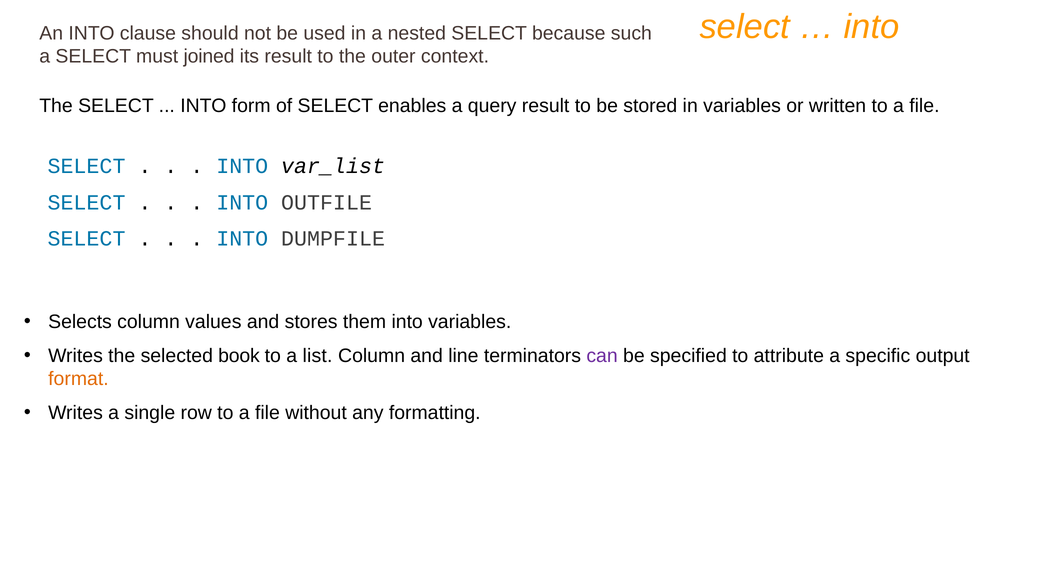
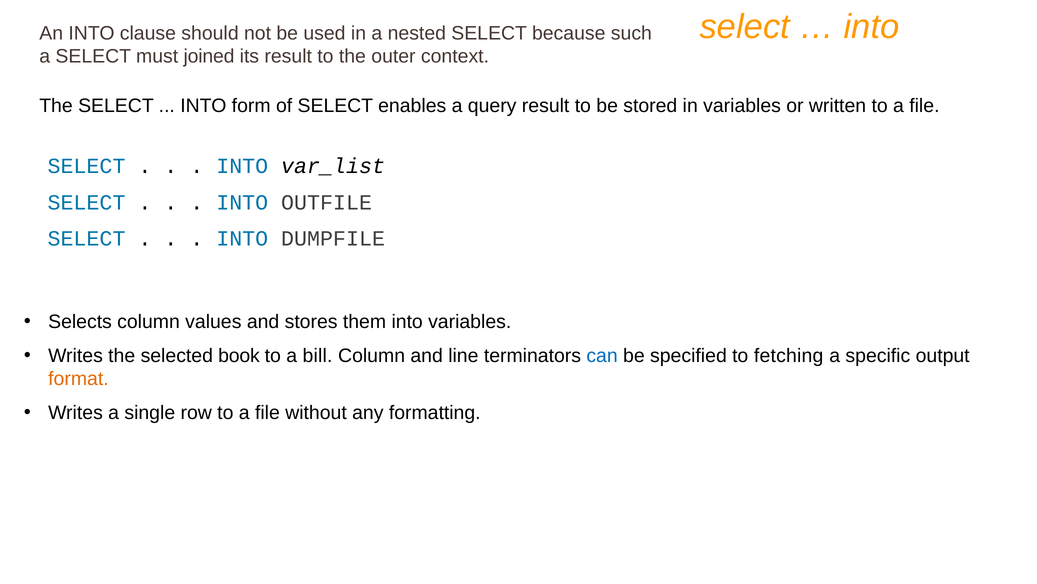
list: list -> bill (317, 355)
can colour: purple -> blue (602, 355)
attribute: attribute -> fetching (789, 355)
